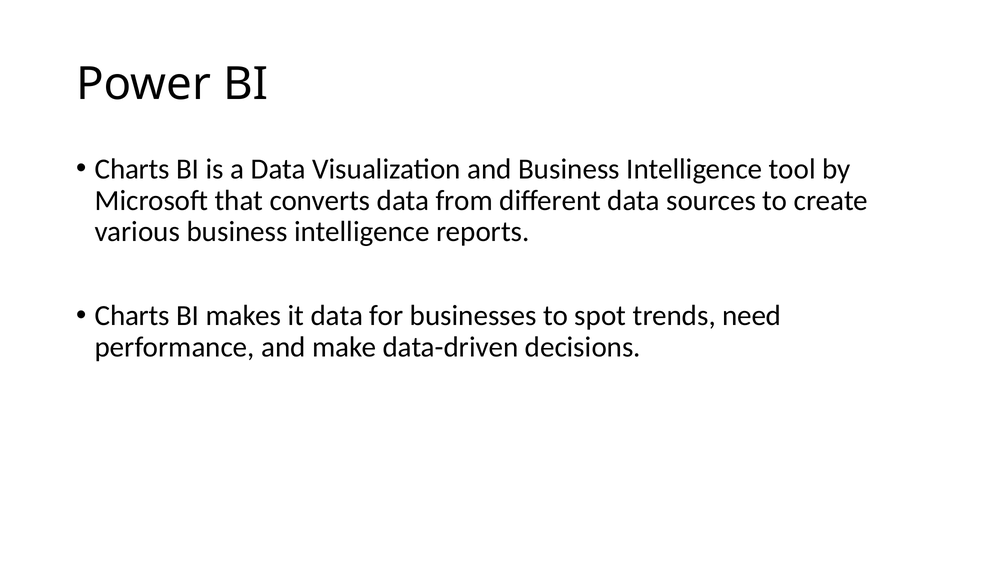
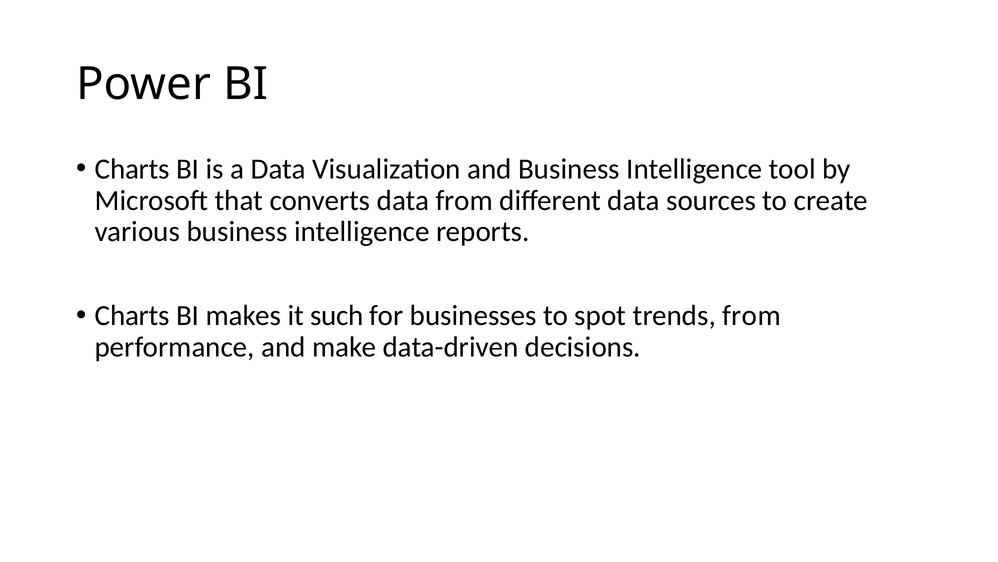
it data: data -> such (337, 315)
trends need: need -> from (752, 315)
